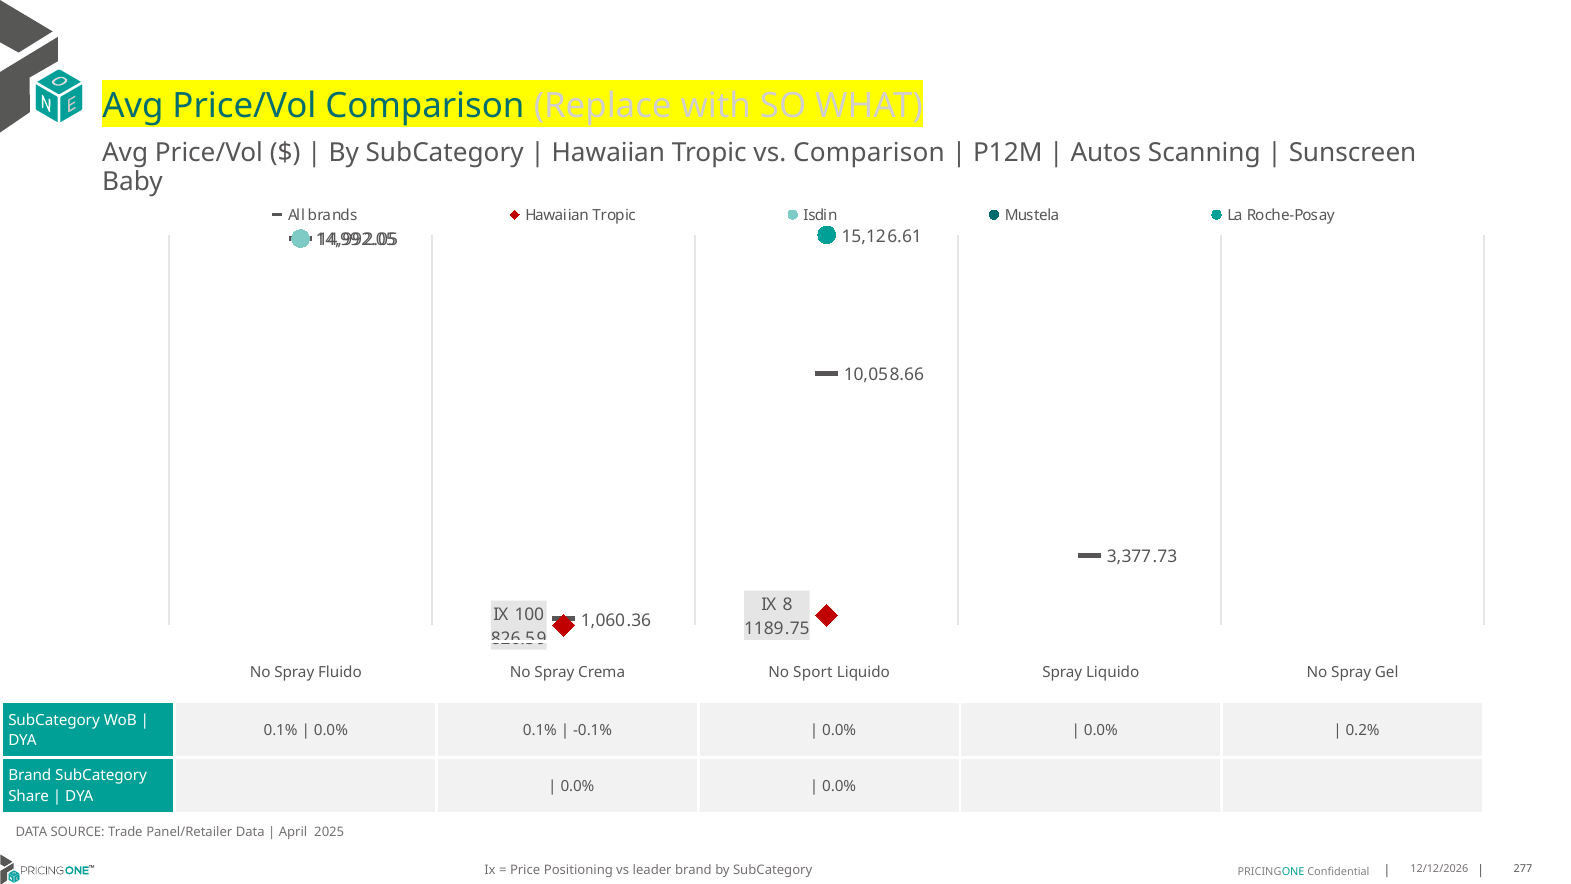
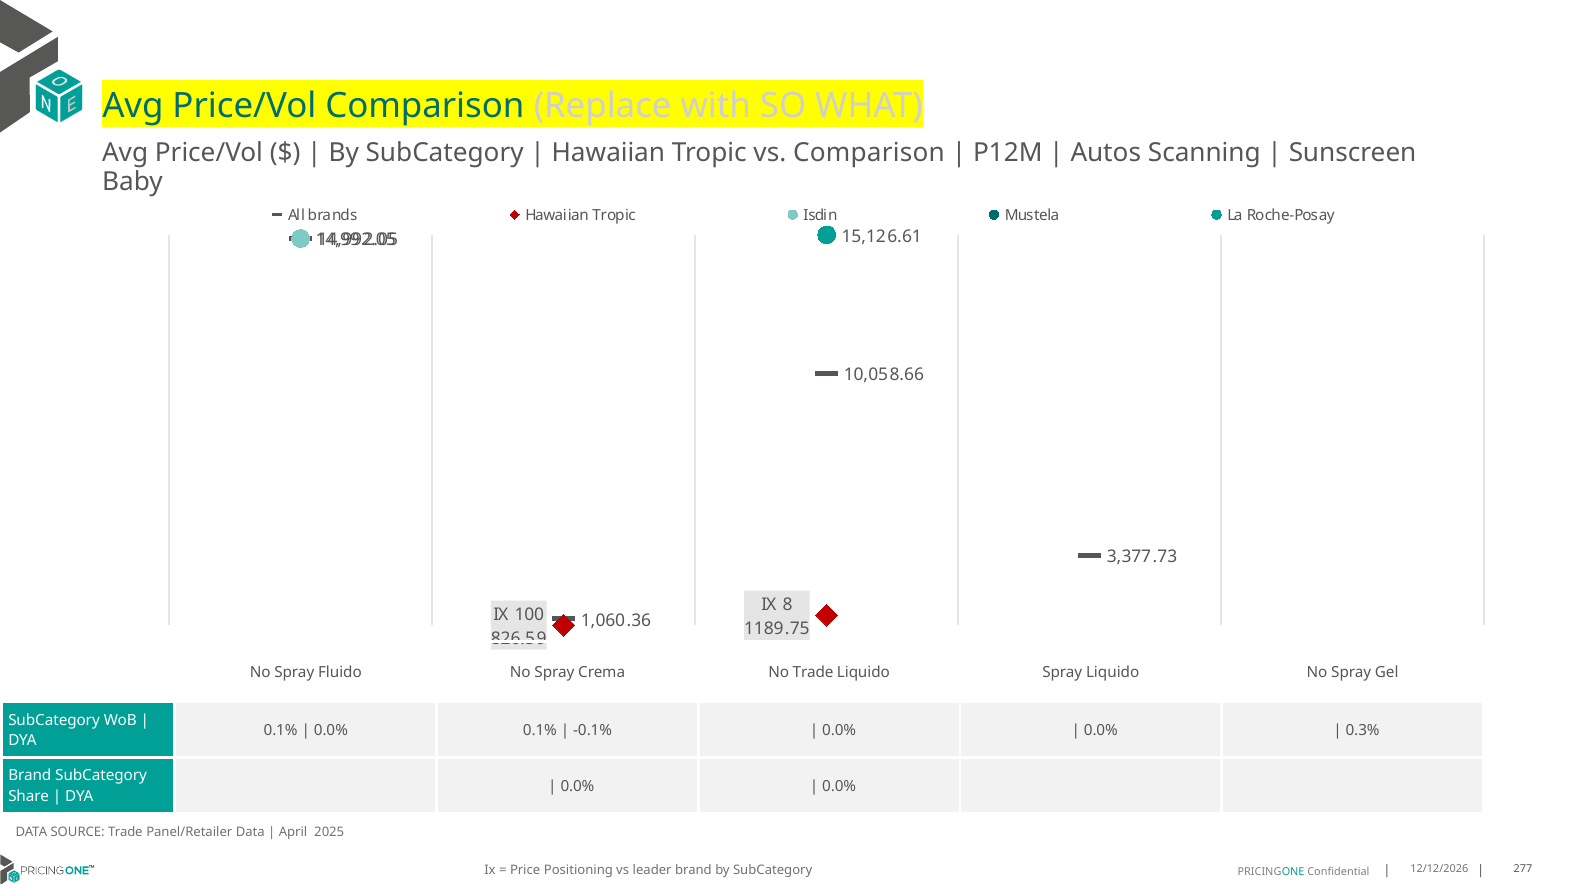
No Sport: Sport -> Trade (813, 672)
0.2%: 0.2% -> 0.3% (1363, 730)
